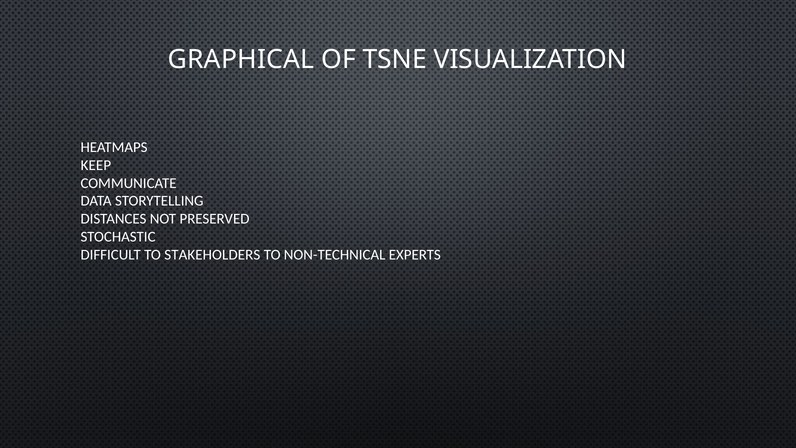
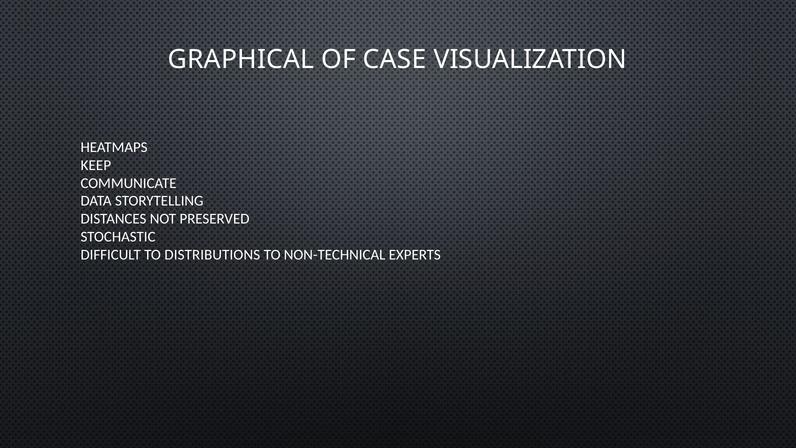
TSNE: TSNE -> CASE (395, 59)
STAKEHOLDERS: STAKEHOLDERS -> DISTRIBUTIONS (212, 255)
